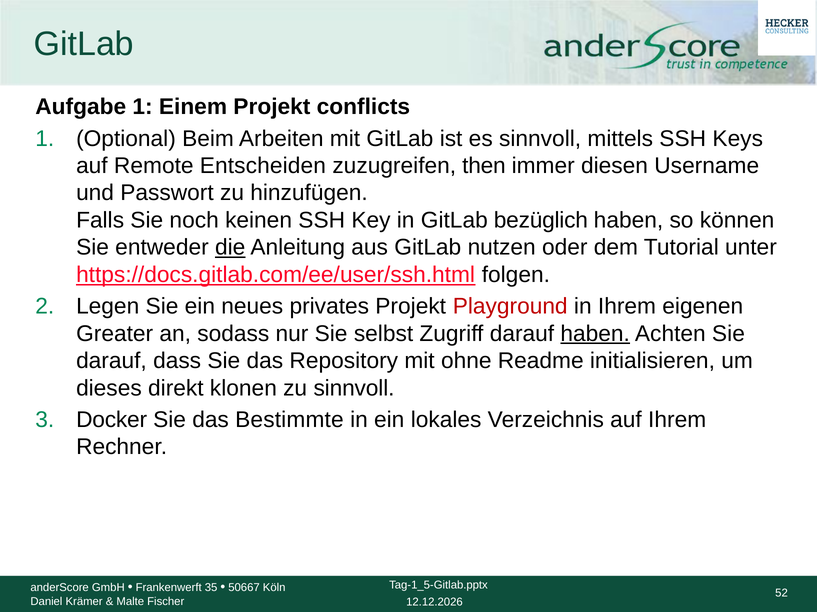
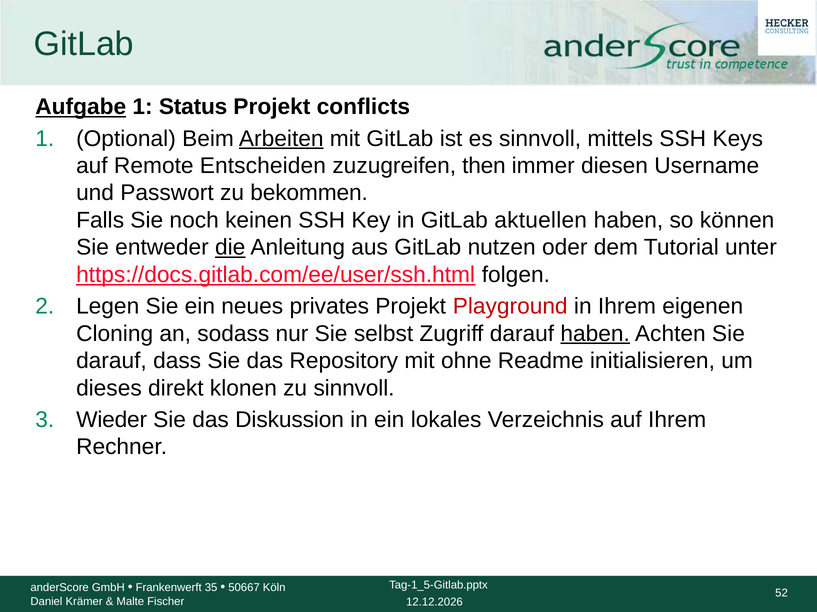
Aufgabe underline: none -> present (81, 107)
Einem: Einem -> Status (193, 107)
Arbeiten underline: none -> present (281, 139)
hinzufügen: hinzufügen -> bekommen (309, 193)
bezüglich: bezüglich -> aktuellen (541, 220)
Greater: Greater -> Cloning (115, 334)
Docker: Docker -> Wieder (112, 420)
Bestimmte: Bestimmte -> Diskussion (290, 420)
